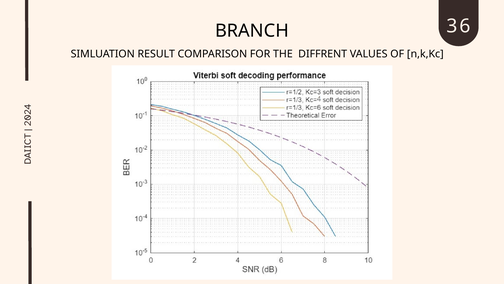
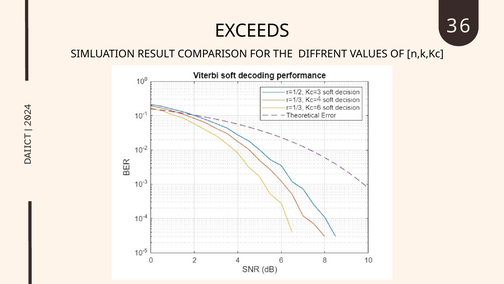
BRANCH: BRANCH -> EXCEEDS (252, 31)
